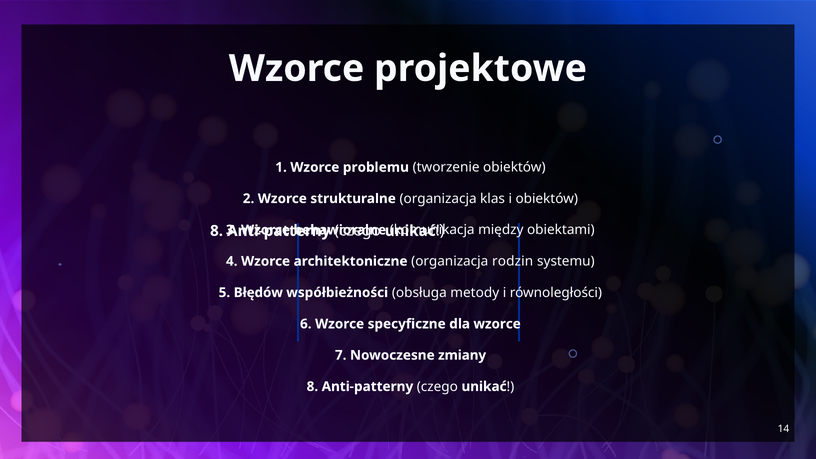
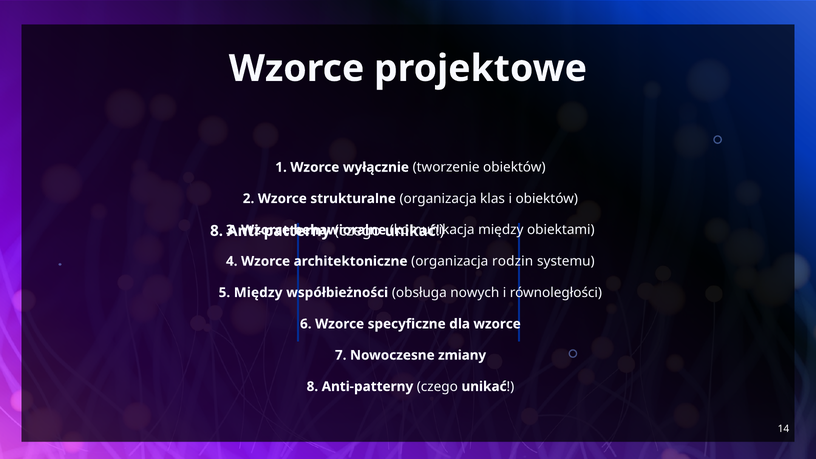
problemu: problemu -> wyłącznie (376, 167)
5 Błędów: Błędów -> Między (258, 293)
metody: metody -> nowych (475, 293)
